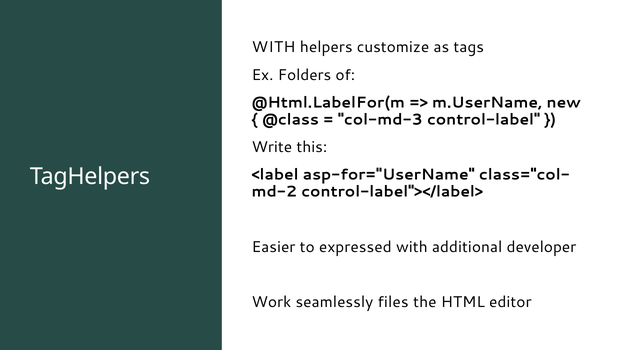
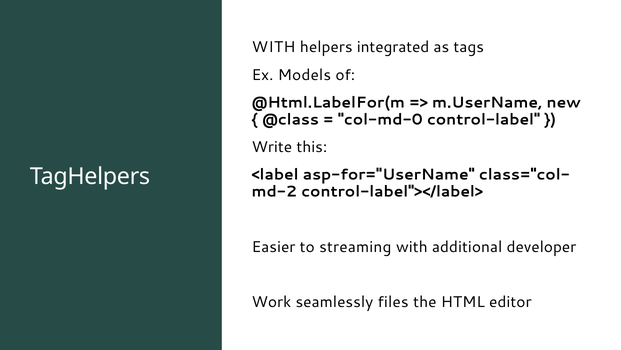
customize: customize -> integrated (393, 47)
Folders: Folders -> Models (304, 75)
col-md-3: col-md-3 -> col-md-0 (380, 119)
expressed: expressed -> streaming (355, 246)
